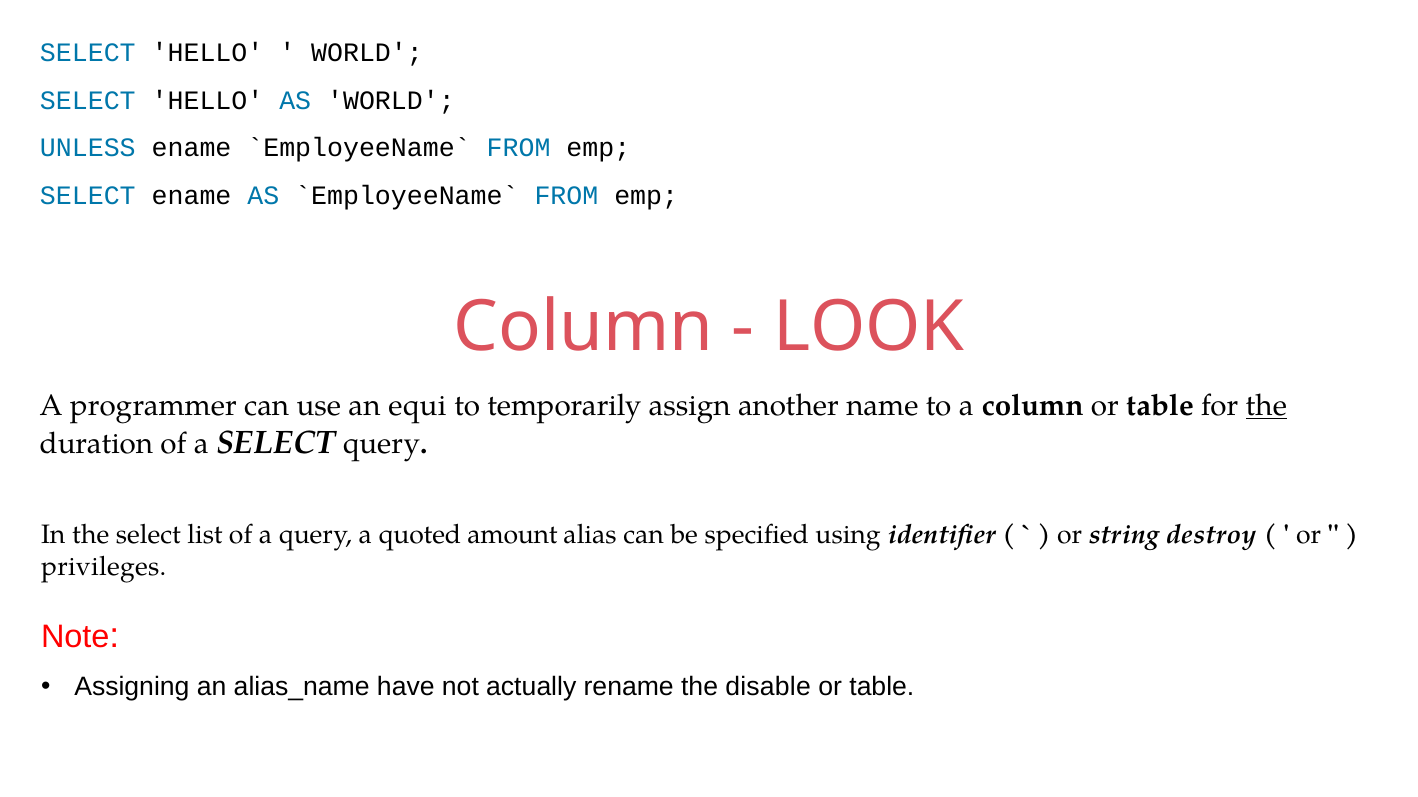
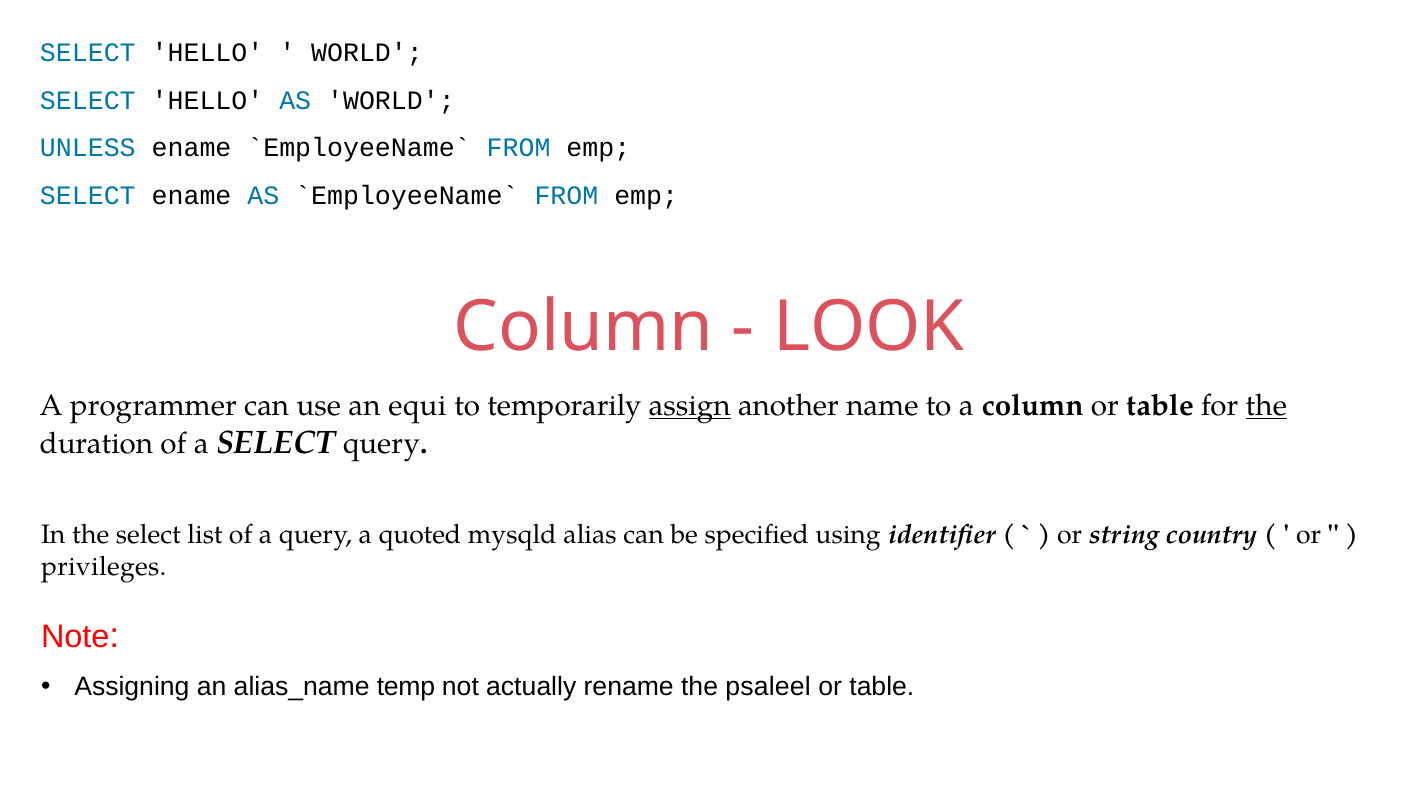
assign underline: none -> present (690, 406)
amount: amount -> mysqld (512, 535)
destroy: destroy -> country (1211, 535)
have: have -> temp (406, 687)
disable: disable -> psaleel (768, 687)
